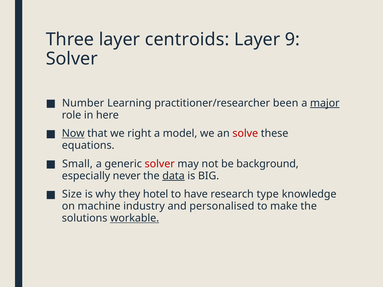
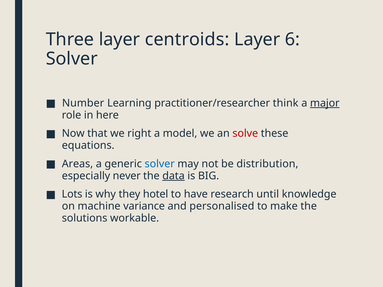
9: 9 -> 6 (292, 39)
been: been -> think (286, 103)
Now underline: present -> none (73, 134)
Small: Small -> Areas (77, 164)
solver colour: red -> blue (160, 164)
background: background -> distribution (267, 164)
Size: Size -> Lots (72, 194)
type: type -> until (268, 194)
industry: industry -> variance (144, 206)
workable underline: present -> none (135, 218)
